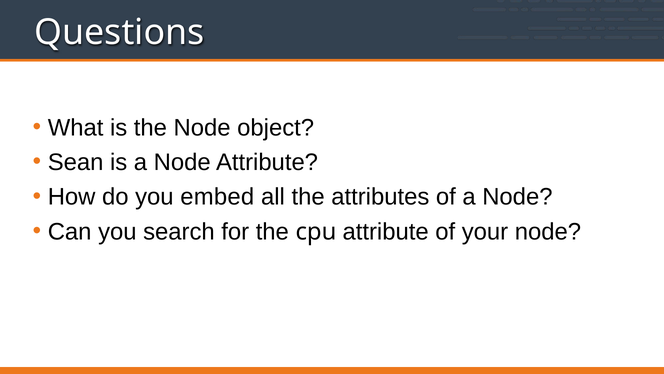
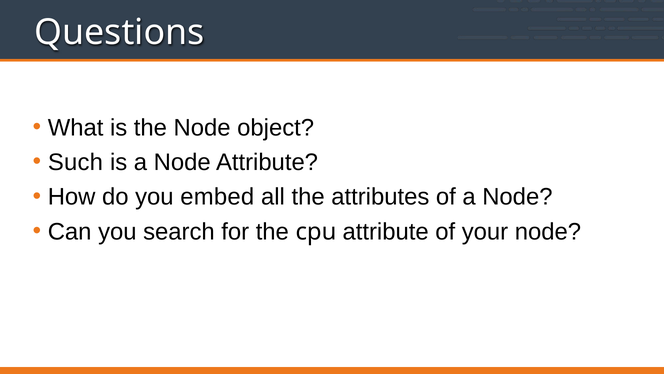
Sean: Sean -> Such (75, 162)
